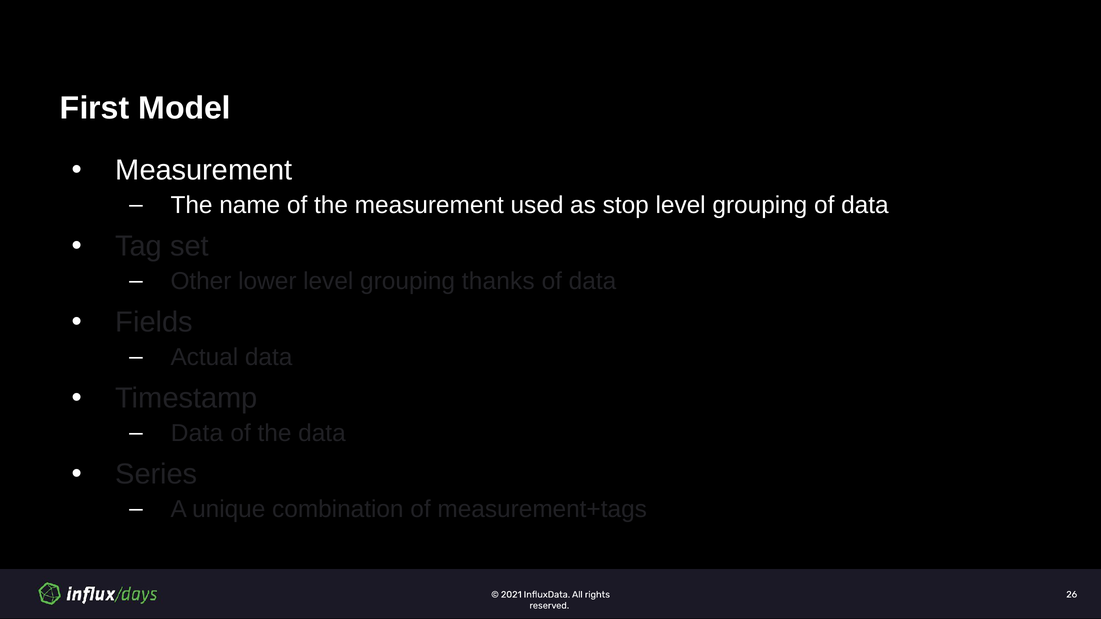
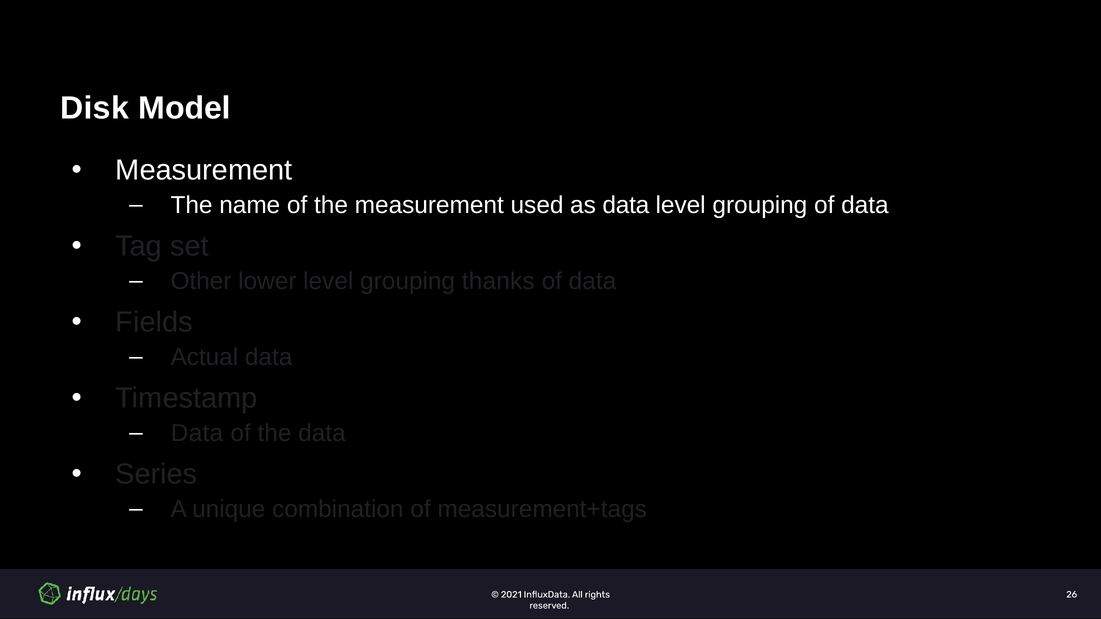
First: First -> Disk (95, 108)
as stop: stop -> data (626, 206)
